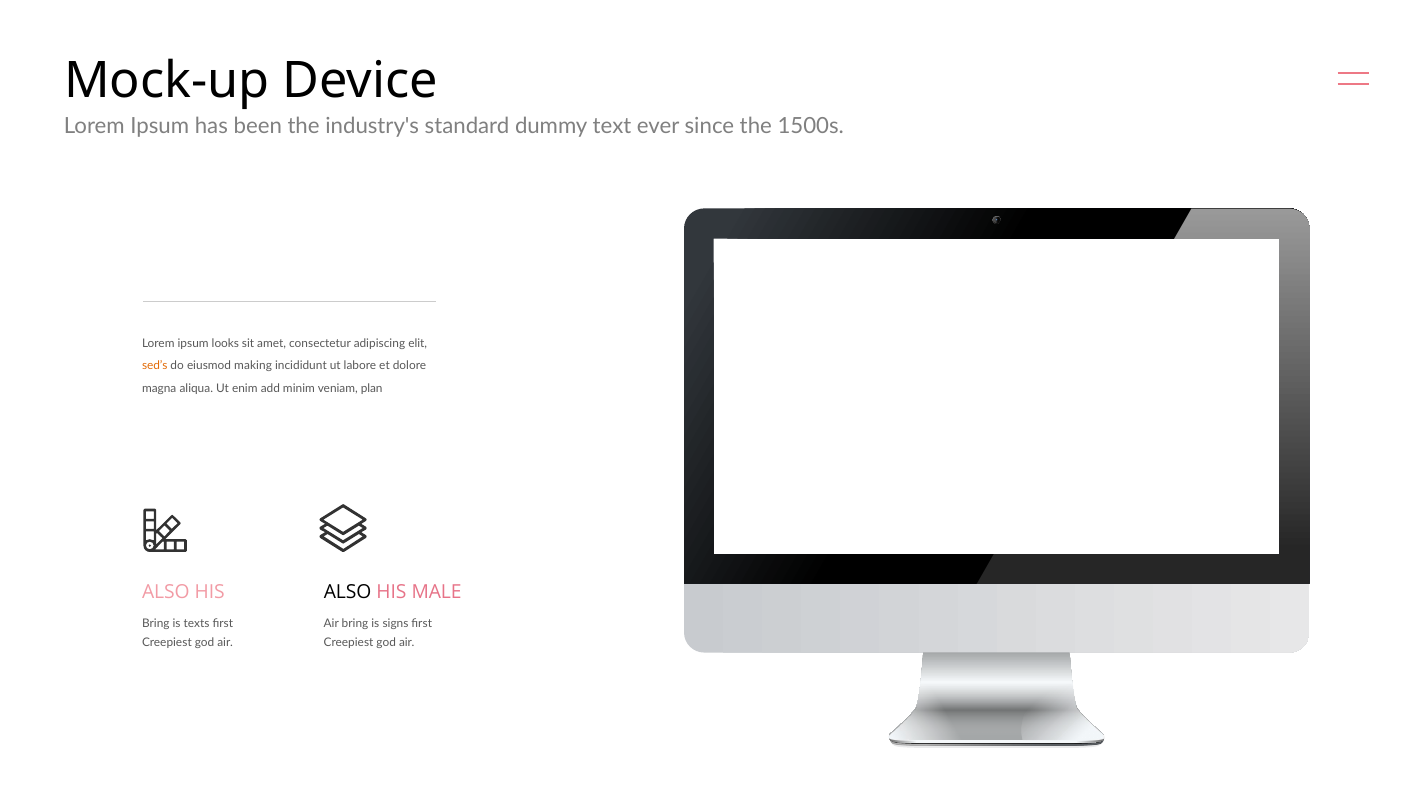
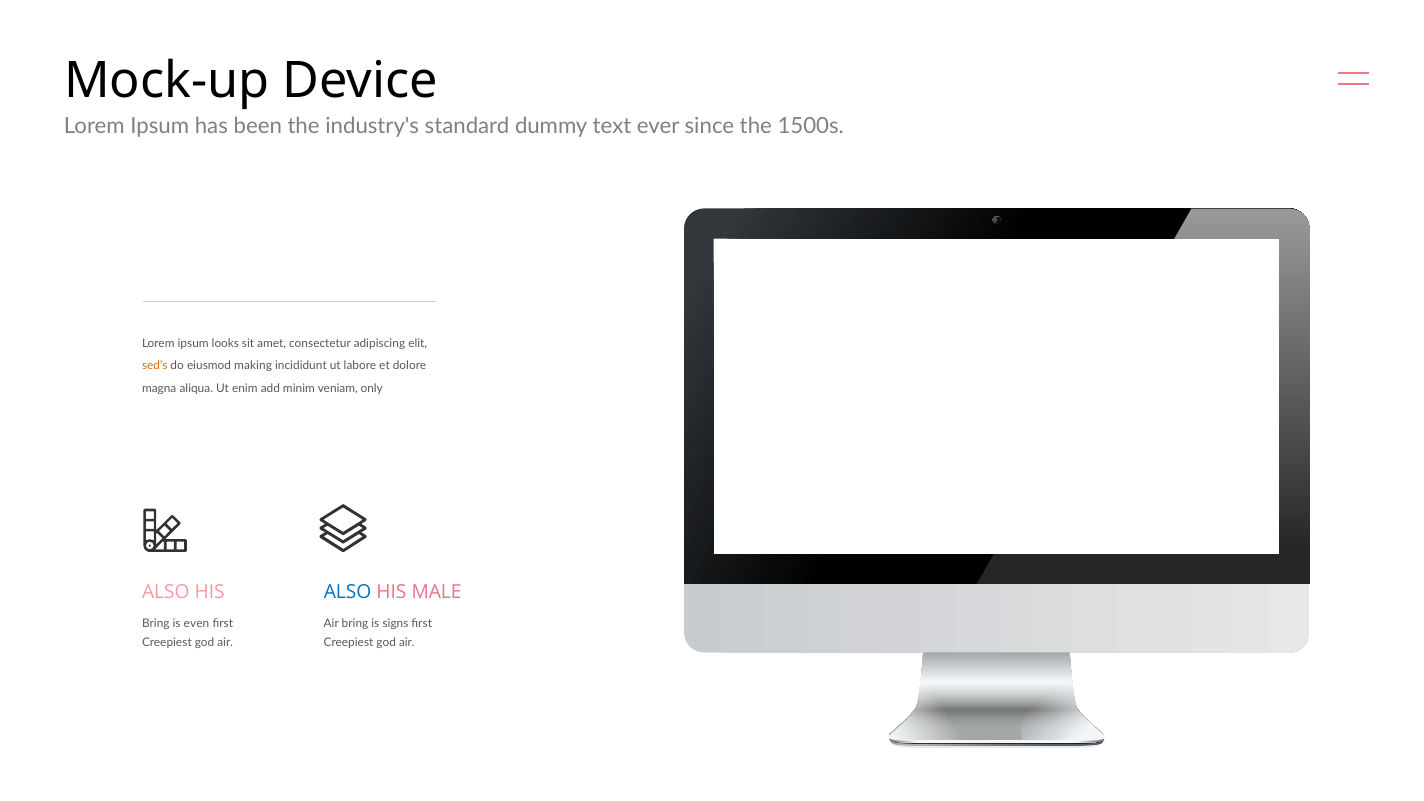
plan: plan -> only (372, 388)
ALSO colour: black -> blue (348, 592)
texts: texts -> even (197, 623)
